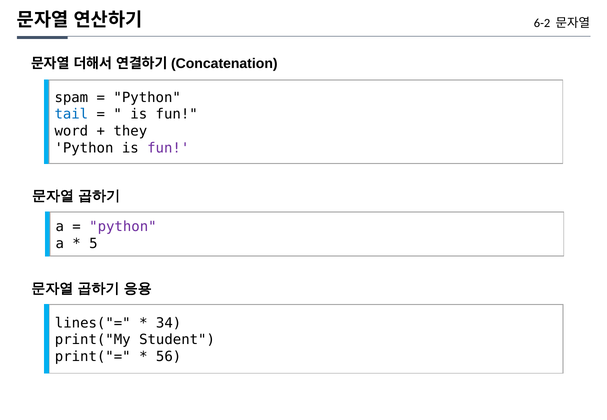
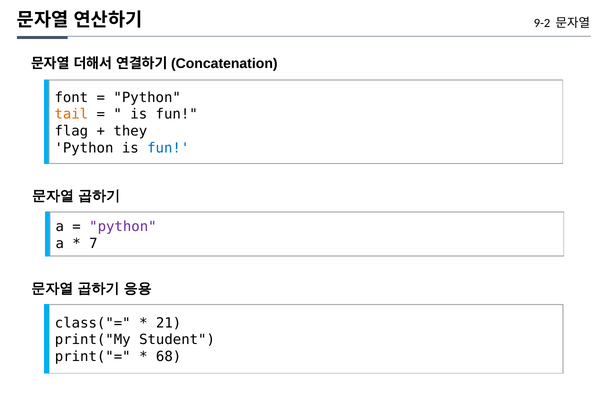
6-2: 6-2 -> 9-2 (542, 23)
spam: spam -> font (71, 98)
tail colour: blue -> orange (71, 114)
word: word -> flag (71, 131)
fun colour: purple -> blue (168, 148)
5: 5 -> 7 (93, 244)
lines("=: lines("= -> class("= (93, 323)
34: 34 -> 21 (169, 323)
56: 56 -> 68 (169, 357)
